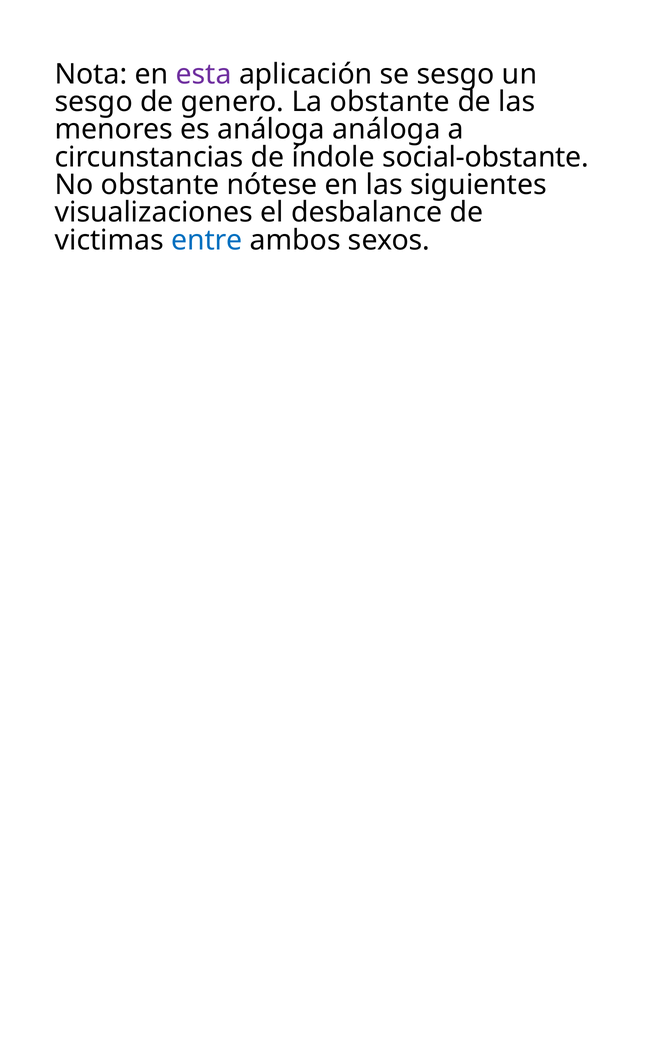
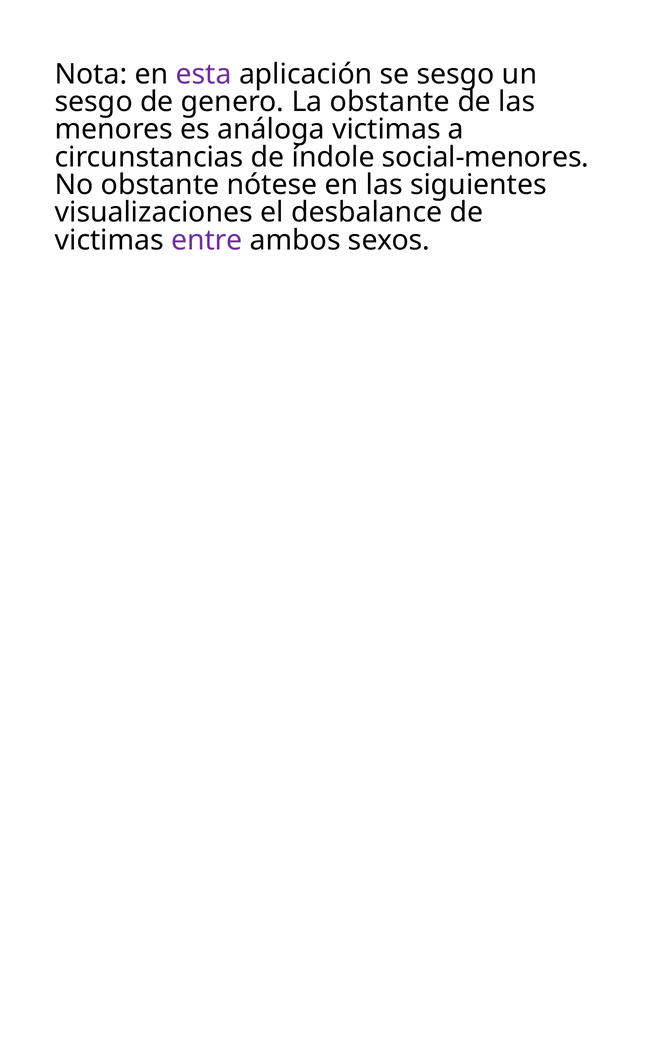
análoga análoga: análoga -> victimas (387, 130)
social-obstante: social-obstante -> social-menores (486, 157)
entre colour: blue -> purple (207, 240)
